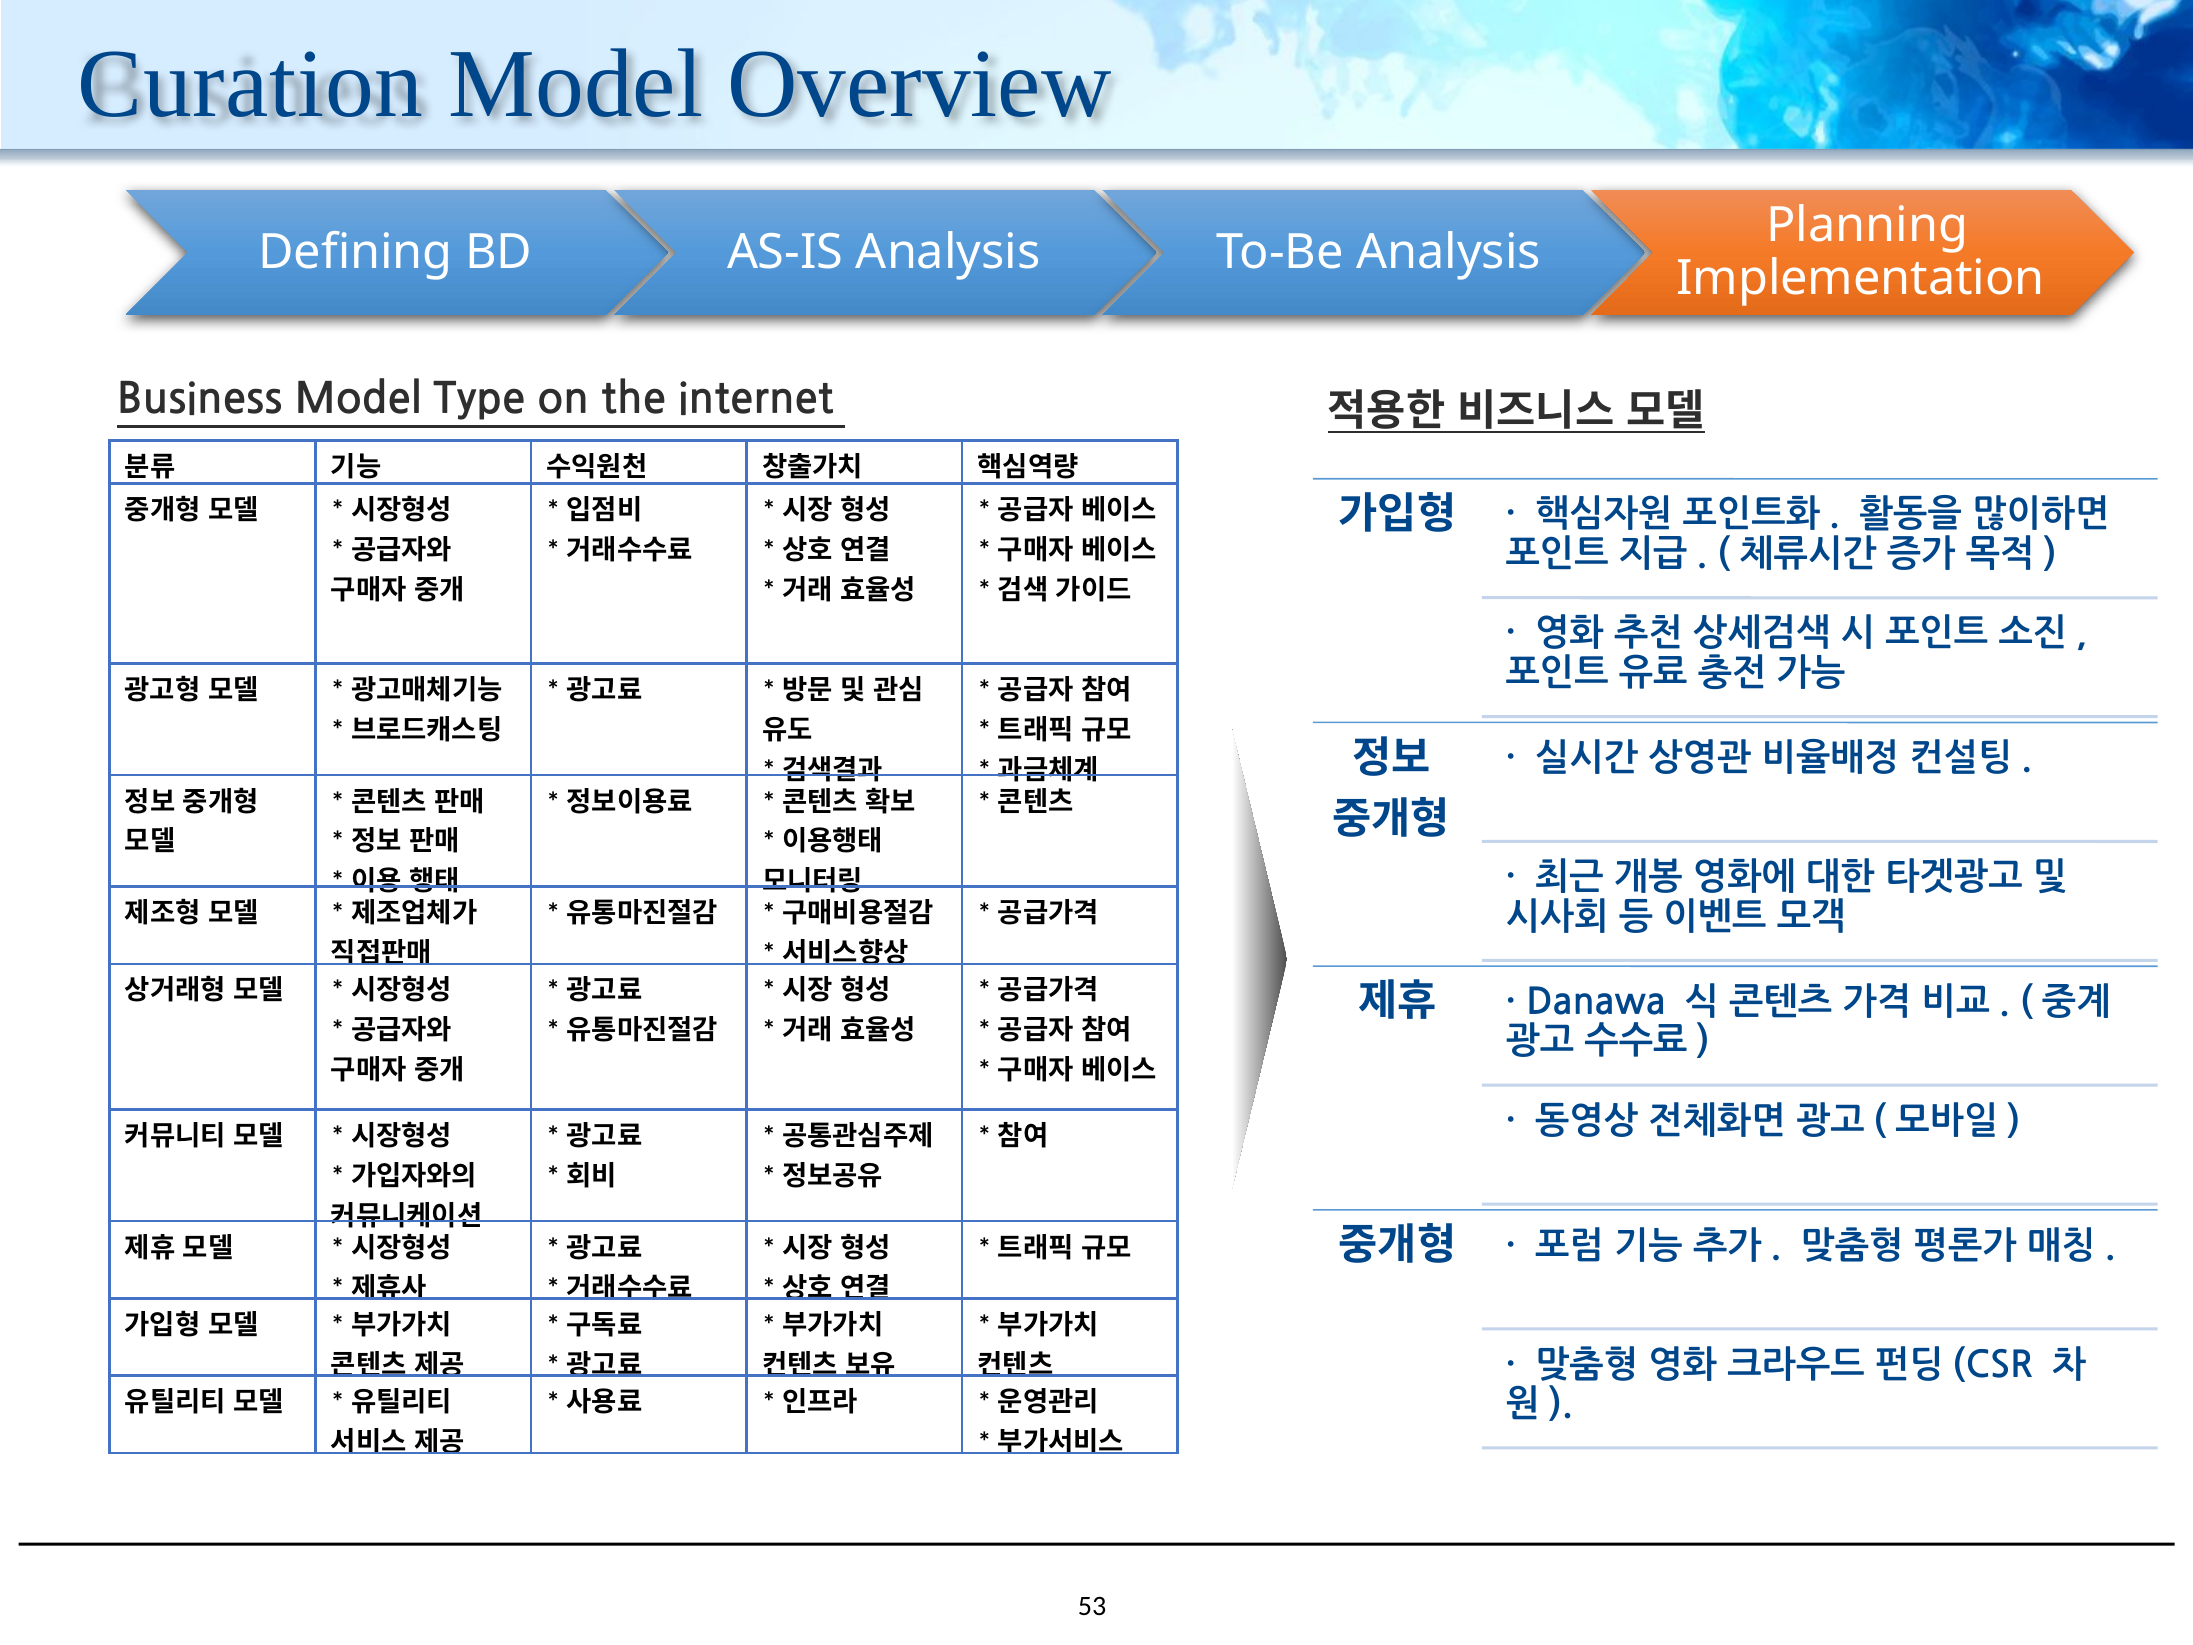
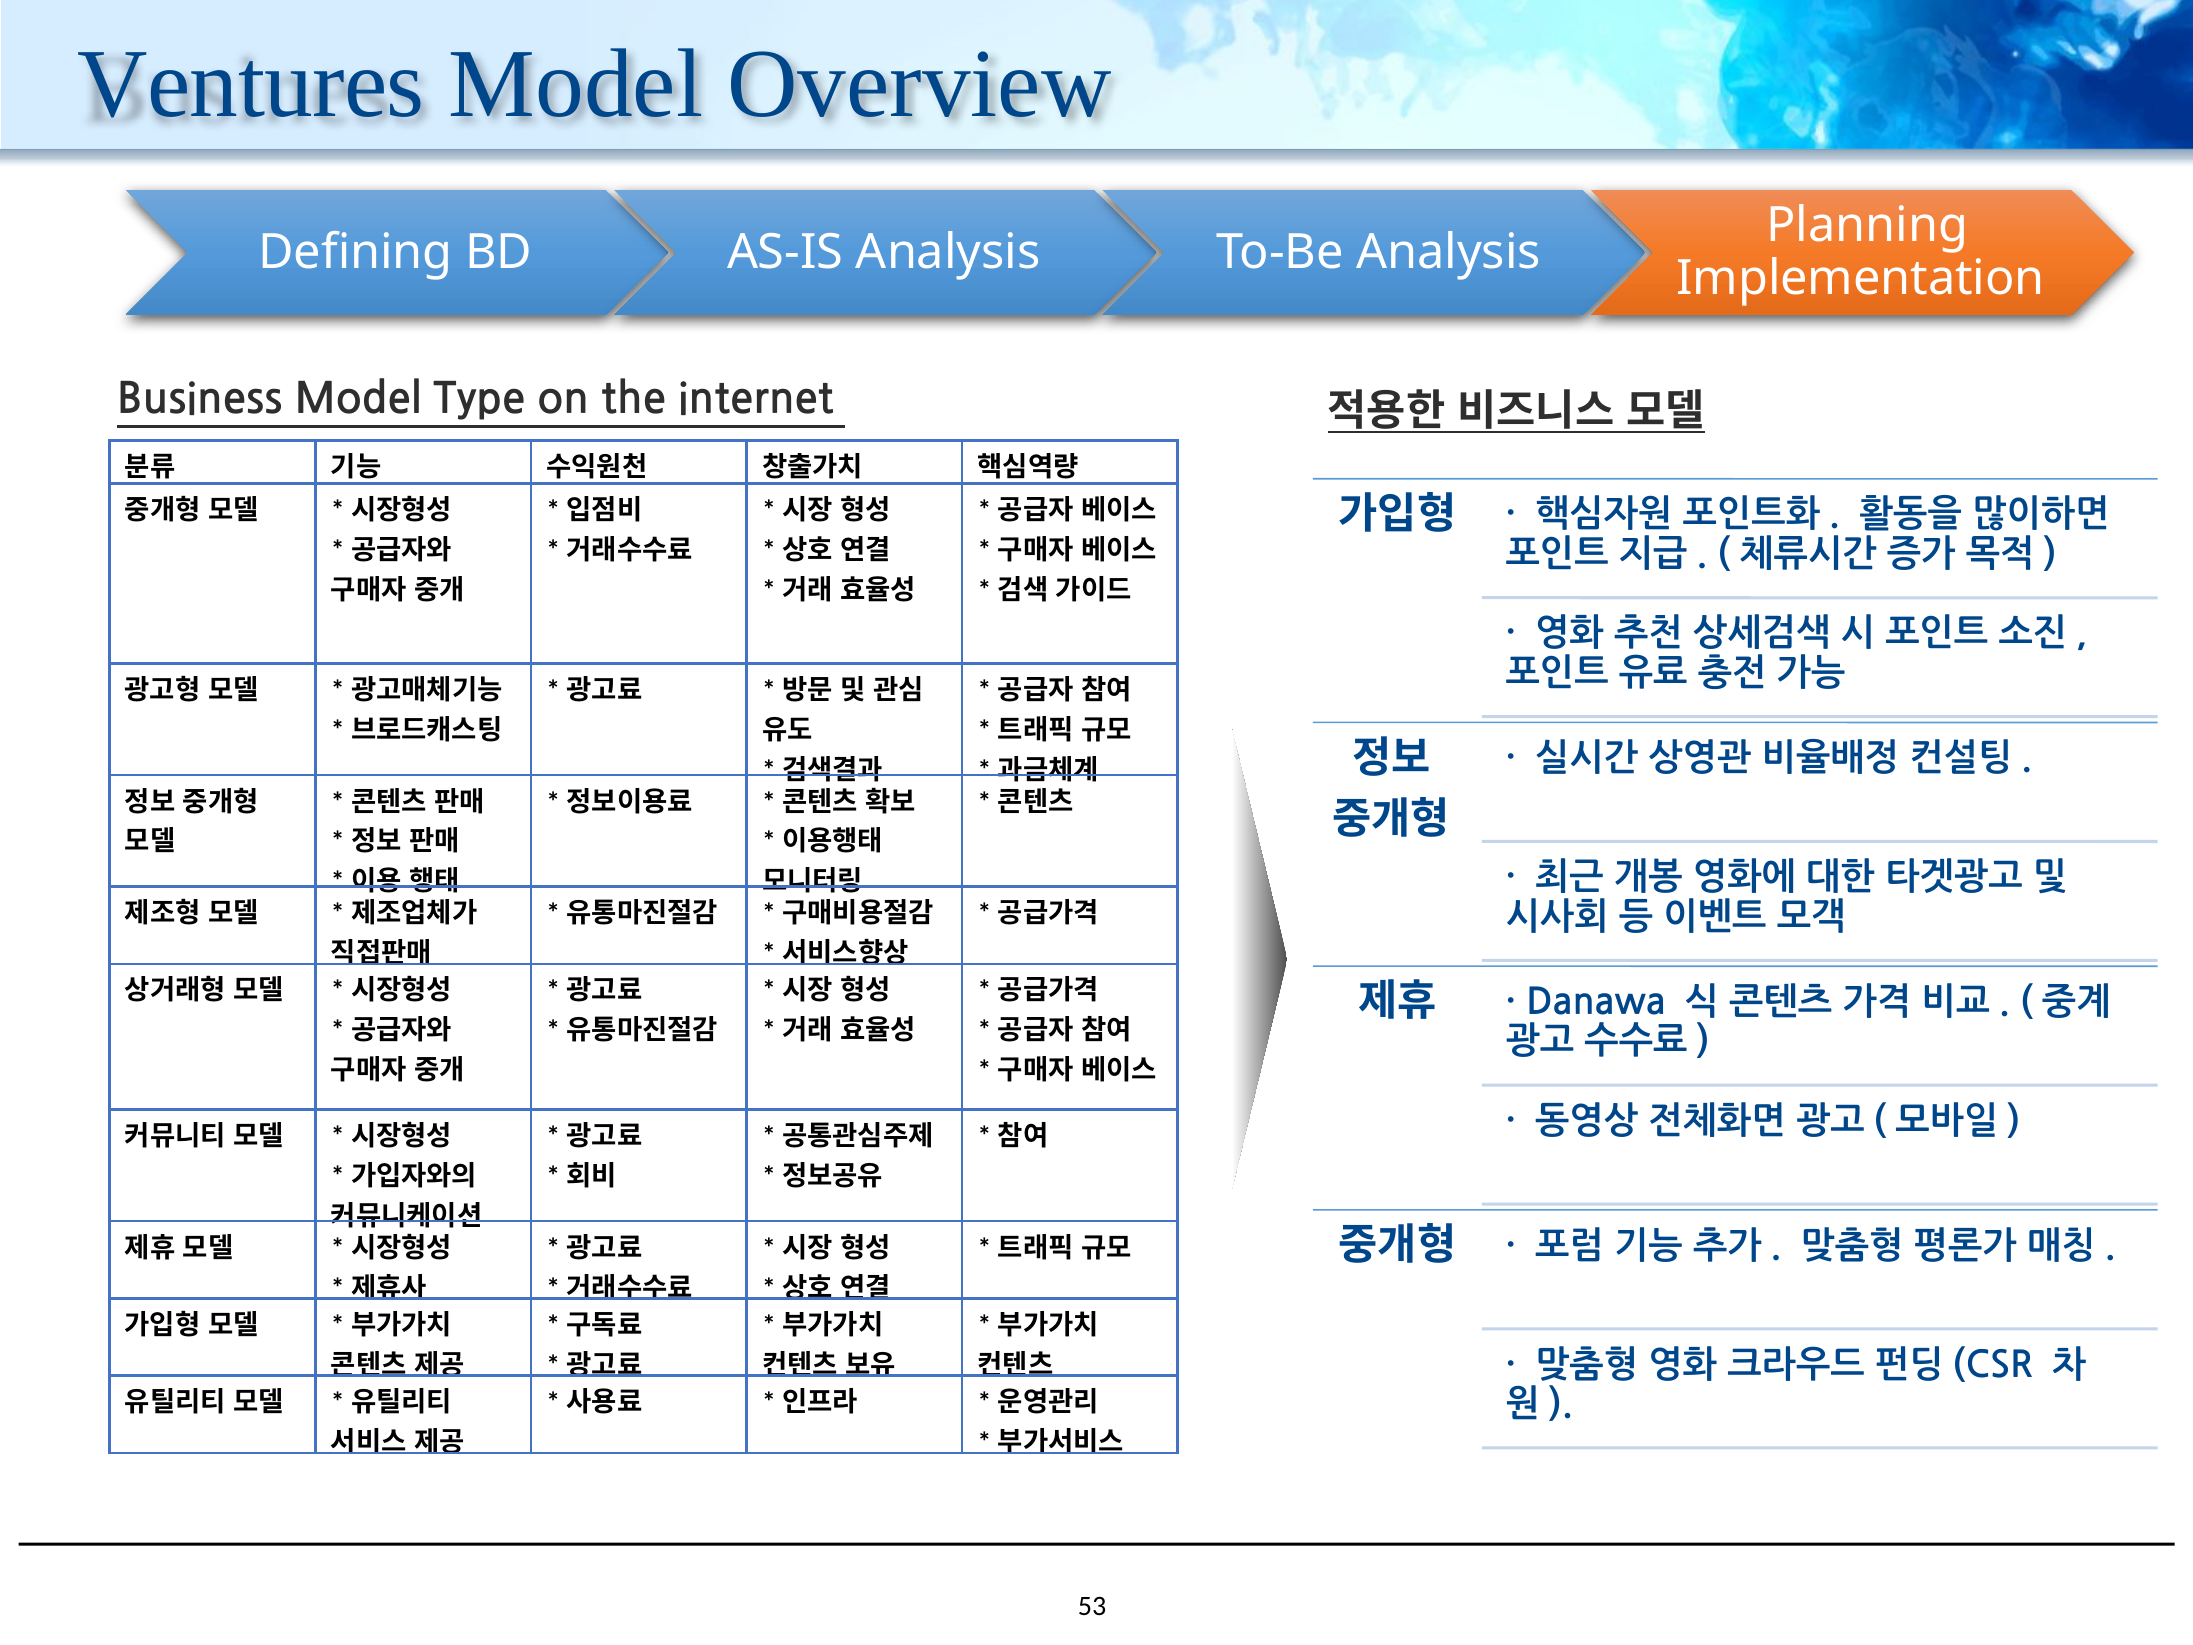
Curation: Curation -> Ventures (251, 84)
